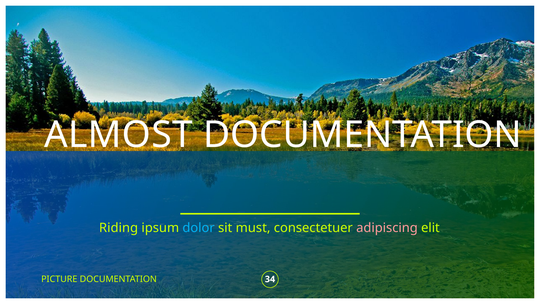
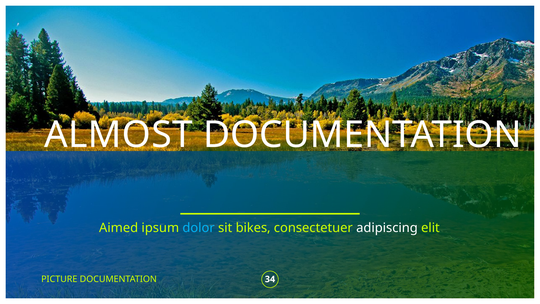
Riding: Riding -> Aimed (119, 228)
must: must -> bikes (253, 228)
adipiscing colour: pink -> white (387, 228)
